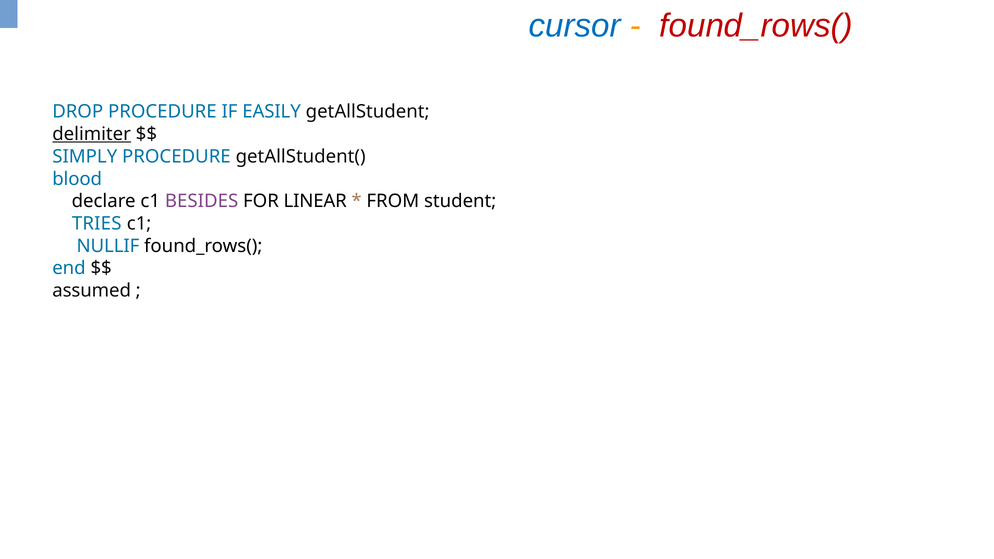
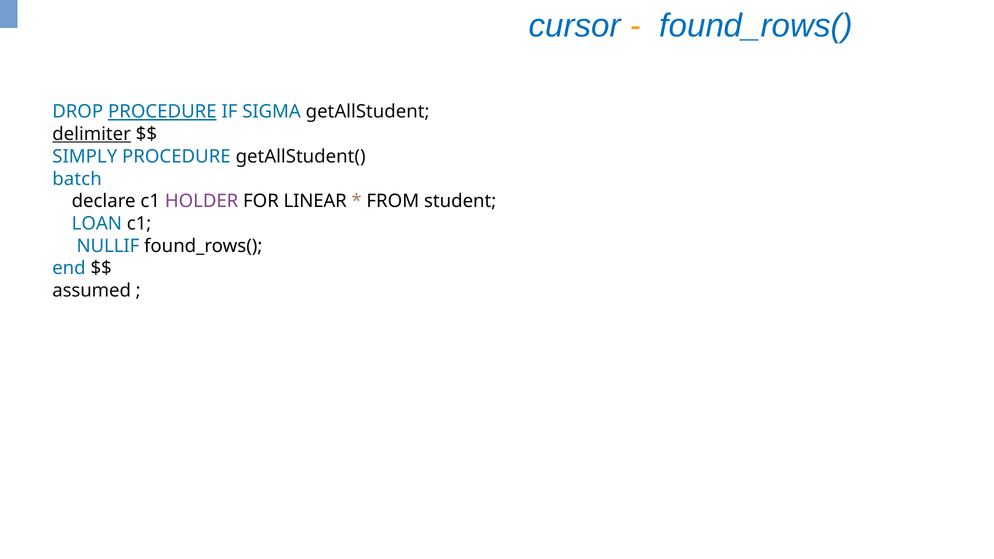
found_rows( colour: red -> blue (756, 26)
PROCEDURE underline: none -> present (162, 112)
EASILY: EASILY -> SIGMA (272, 112)
blood: blood -> batch (77, 179)
BESIDES: BESIDES -> HOLDER (202, 201)
TRIES: TRIES -> LOAN (97, 224)
